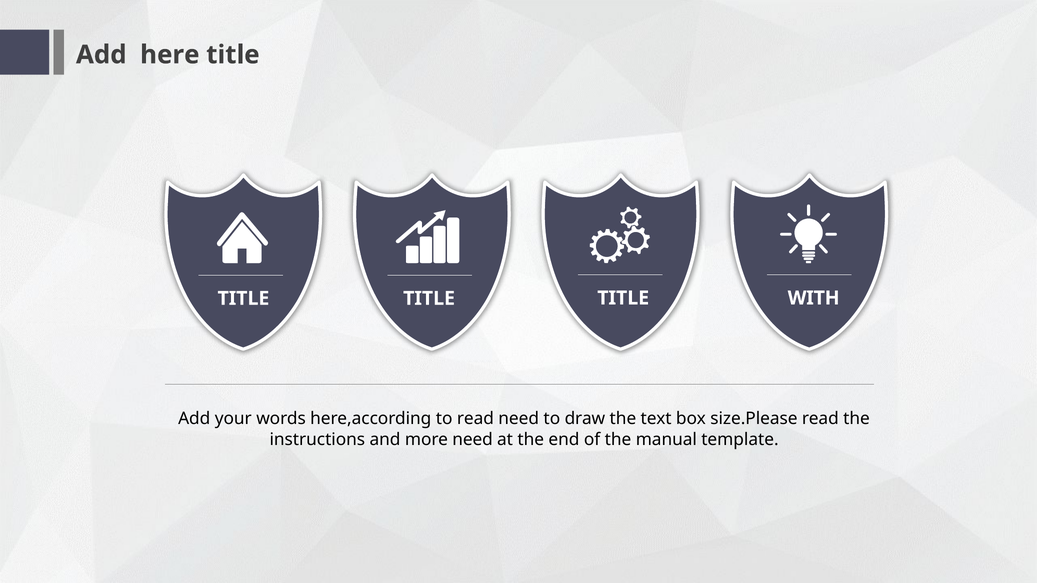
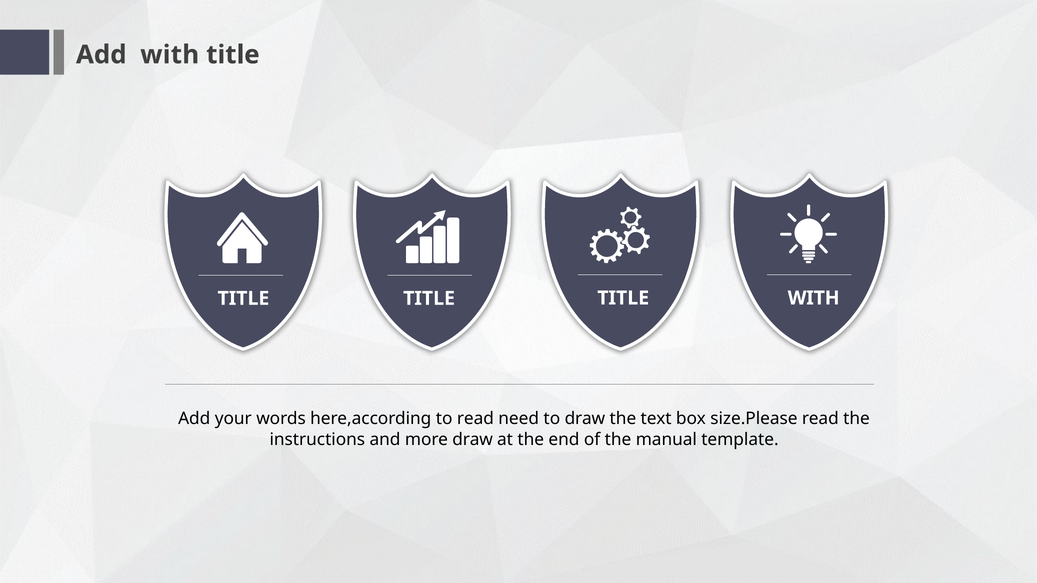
Add here: here -> with (170, 55)
more need: need -> draw (473, 440)
